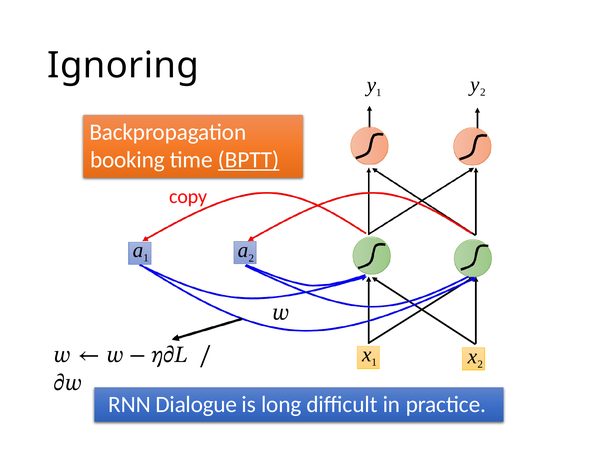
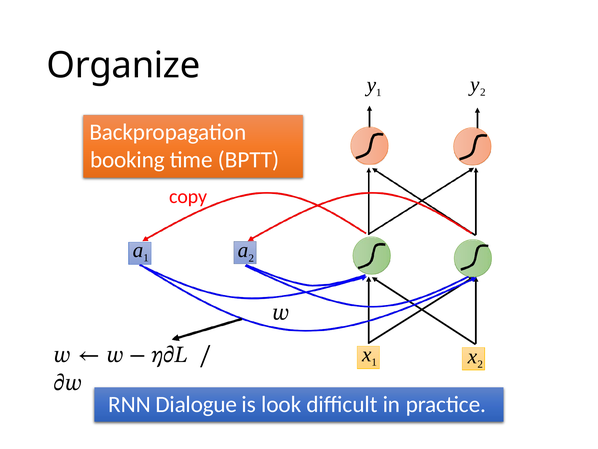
Ignoring: Ignoring -> Organize (123, 65)
BPTT underline: present -> none (249, 160)
long: long -> look (281, 404)
